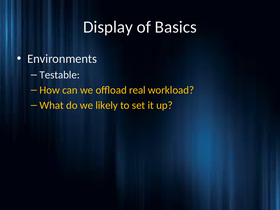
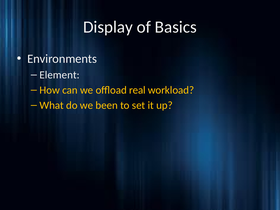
Testable: Testable -> Element (60, 75)
likely: likely -> been (107, 105)
